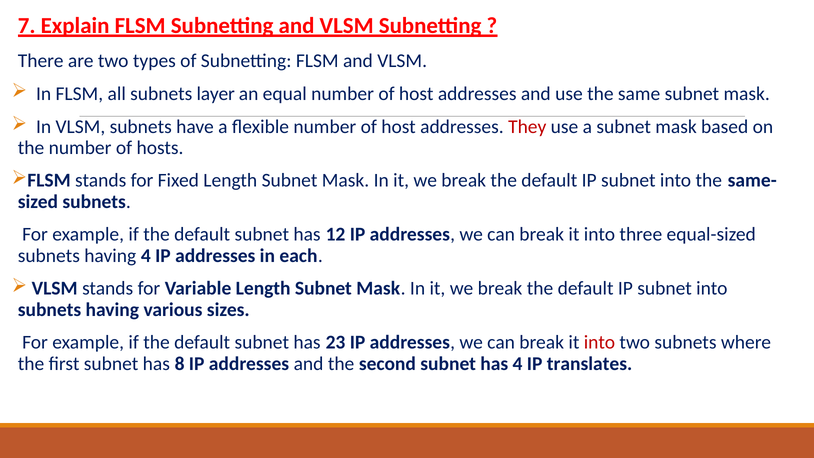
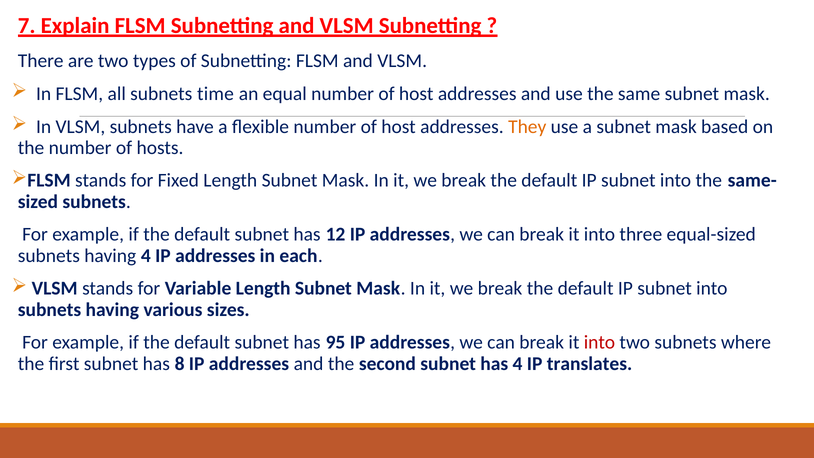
layer: layer -> time (215, 94)
They colour: red -> orange (527, 127)
23: 23 -> 95 (335, 342)
